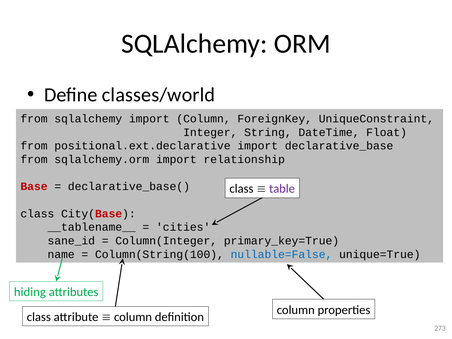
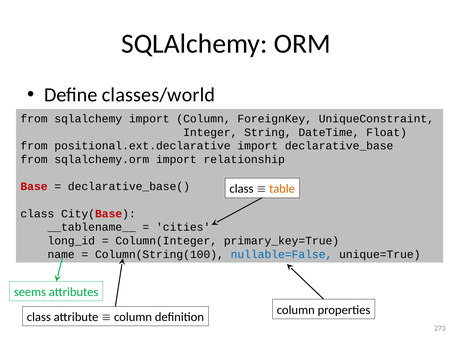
table colour: purple -> orange (282, 189)
sane_id: sane_id -> long_id (71, 241)
hiding: hiding -> seems (30, 292)
